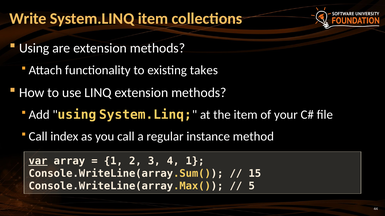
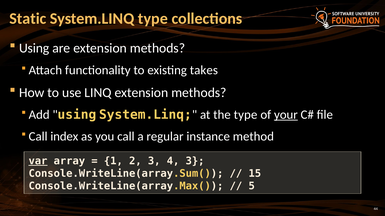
Write: Write -> Static (28, 19)
System.LINQ item: item -> type (153, 19)
the item: item -> type (246, 115)
your underline: none -> present (286, 115)
4 1: 1 -> 3 (195, 161)
